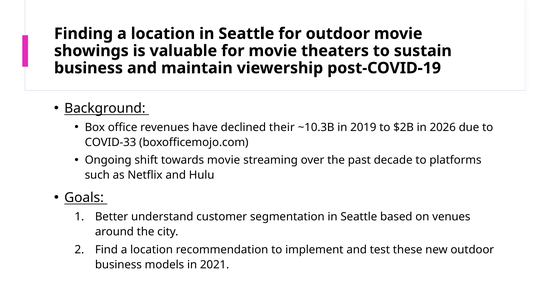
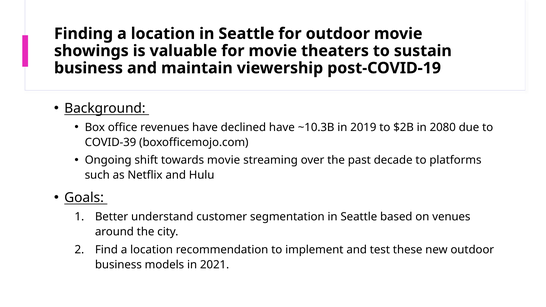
declined their: their -> have (282, 127)
2026: 2026 -> 2080 (443, 127)
COVID-33: COVID-33 -> COVID-39 (110, 142)
